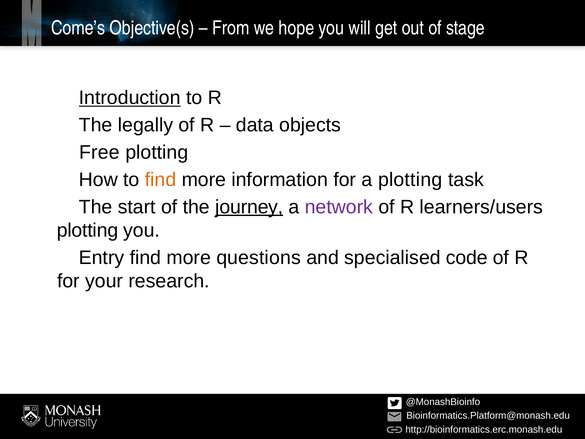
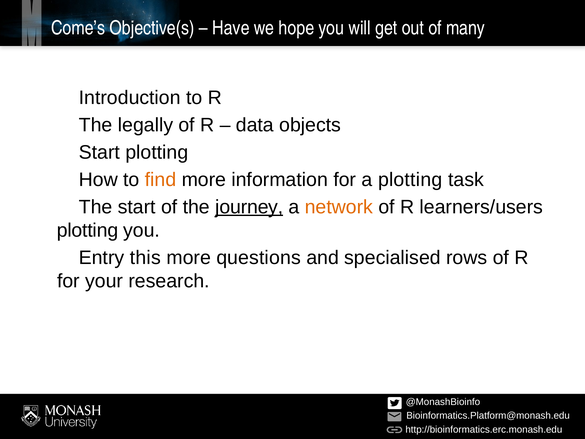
From: From -> Have (231, 28)
stage: stage -> many (465, 28)
Introduction underline: present -> none (130, 98)
Free: Free -> Start (99, 152)
network colour: purple -> orange (339, 207)
Entry find: find -> this (145, 258)
code: code -> rows (467, 258)
